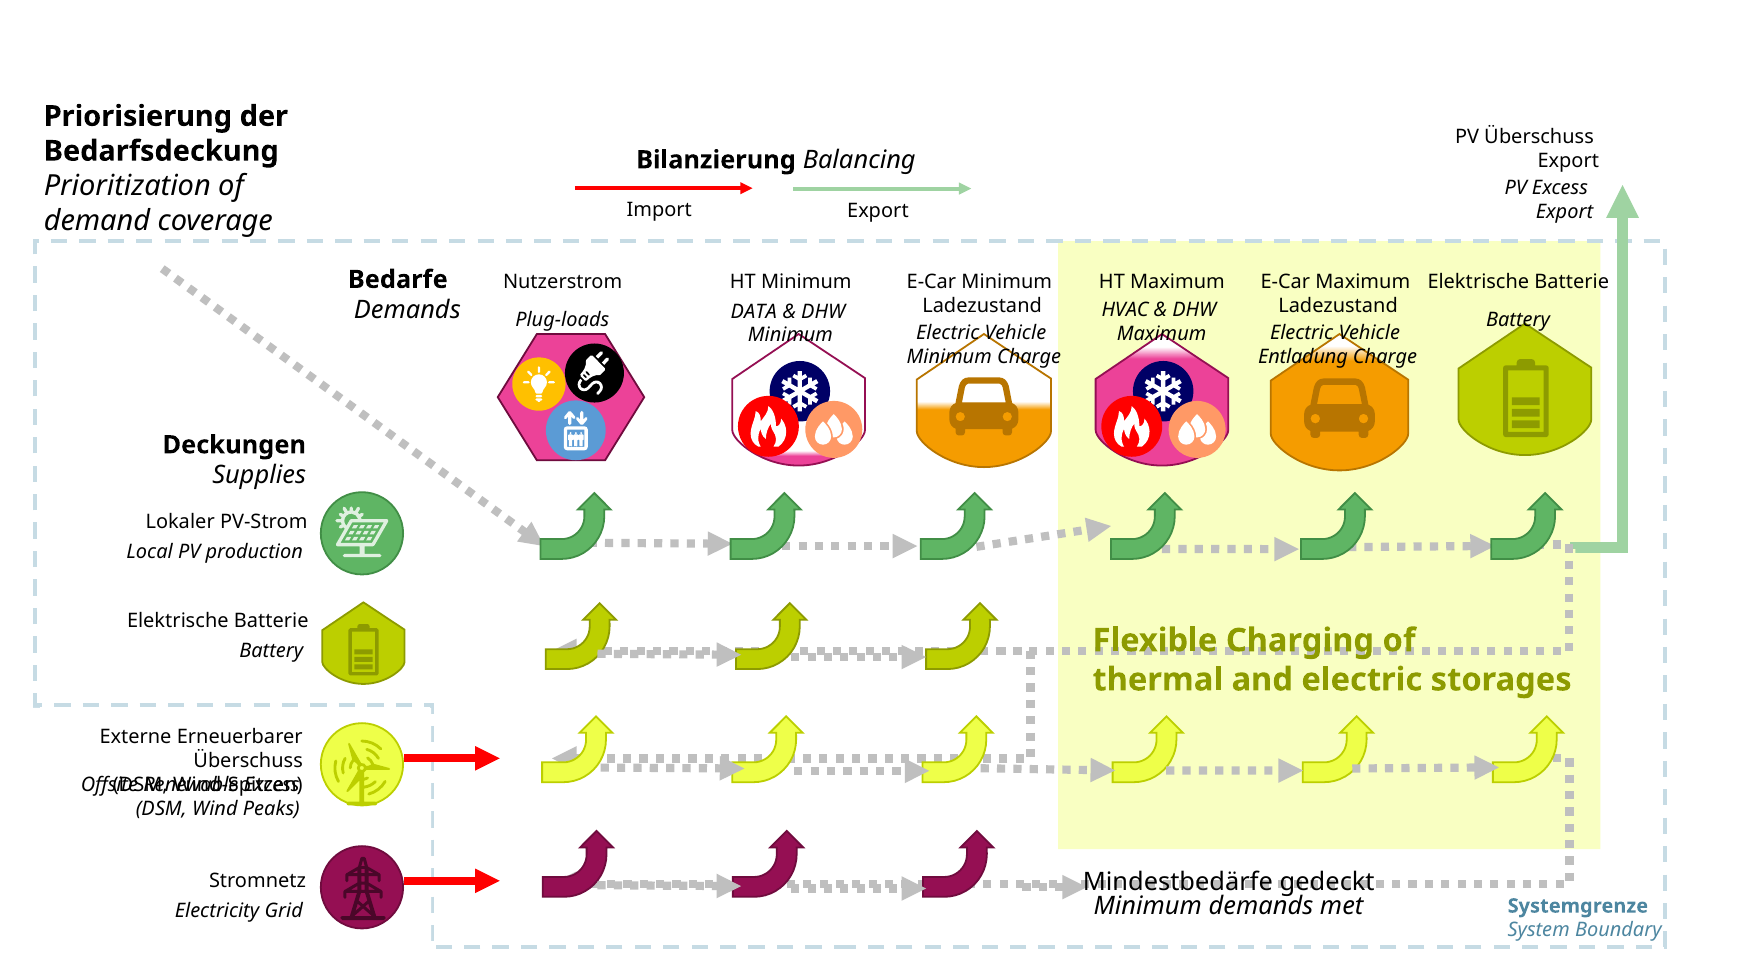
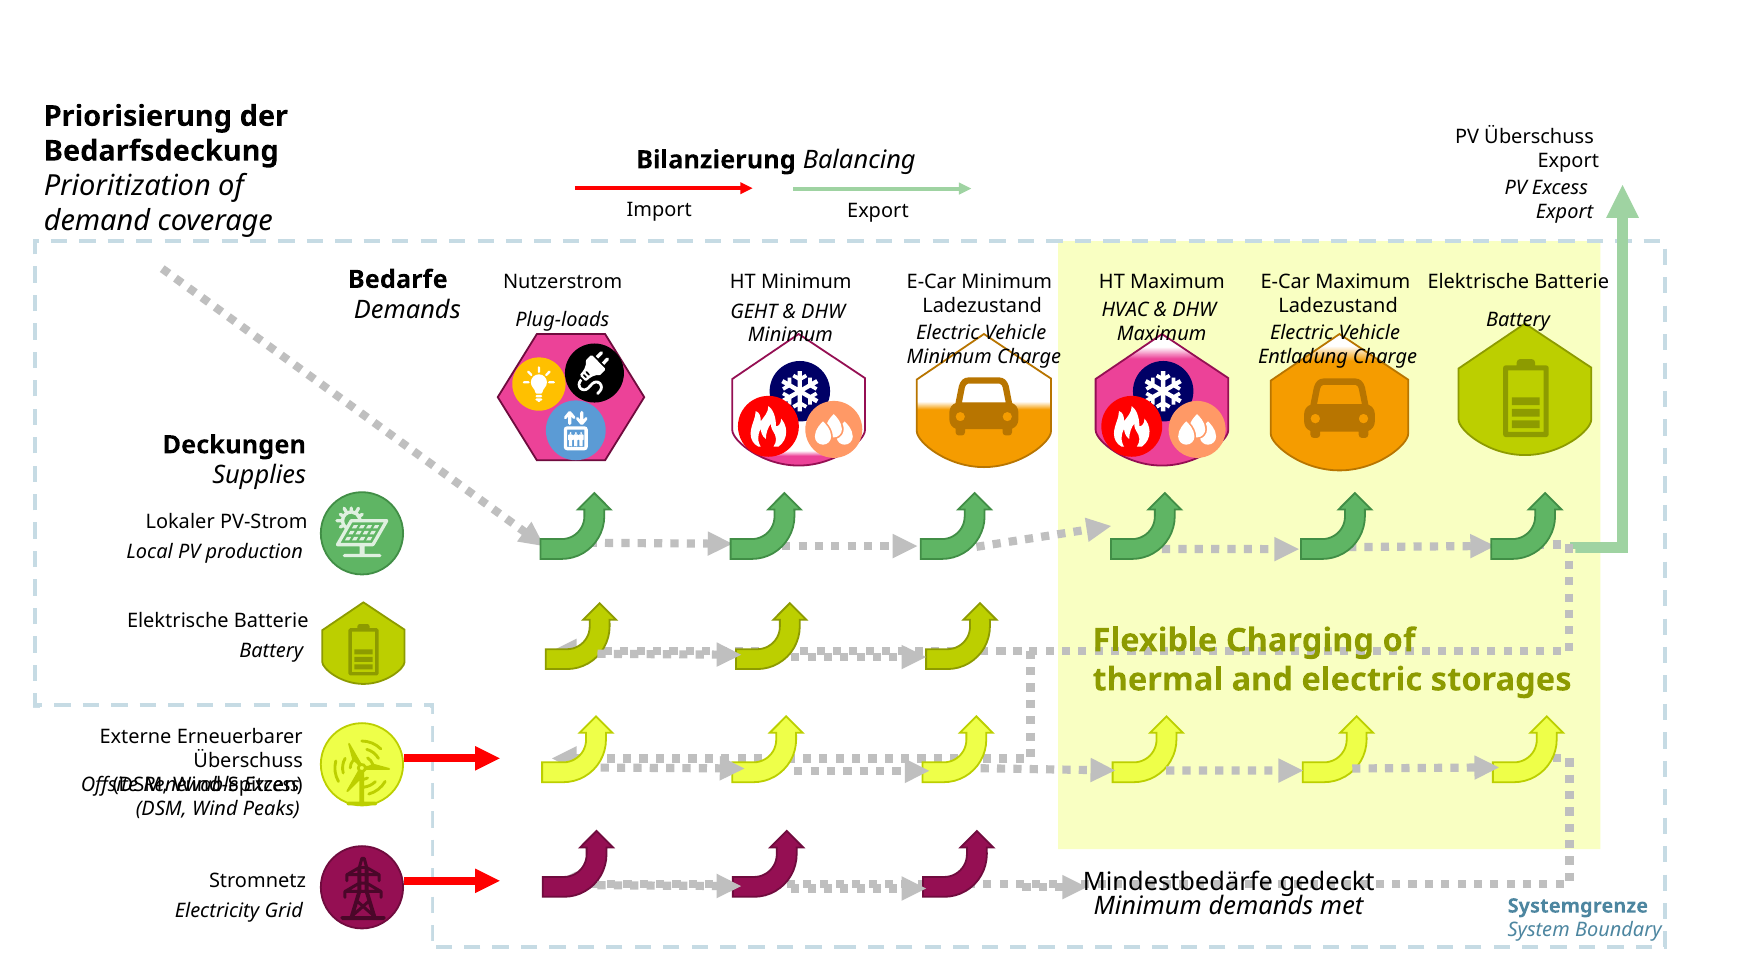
DATA: DATA -> GEHT (754, 311)
